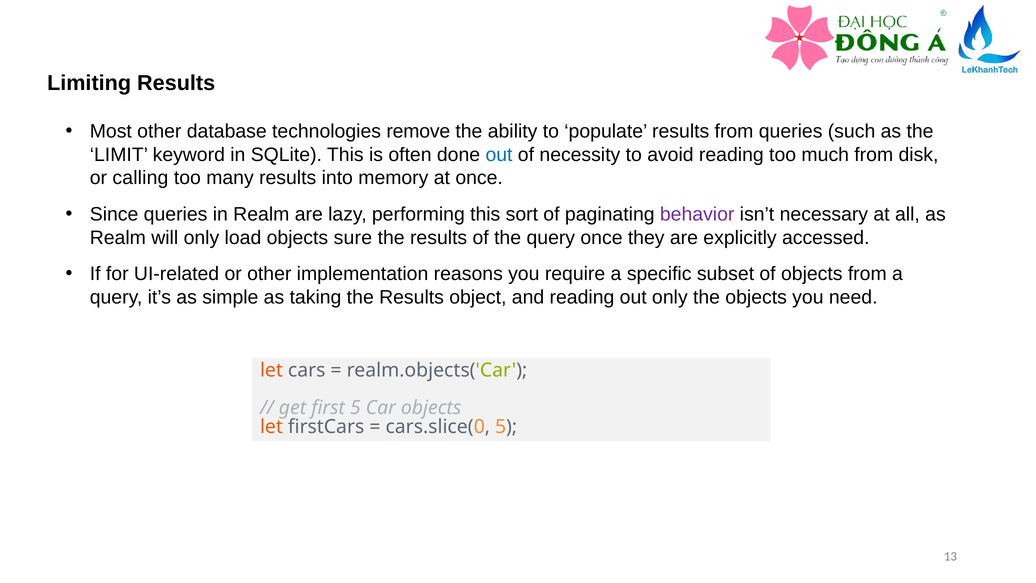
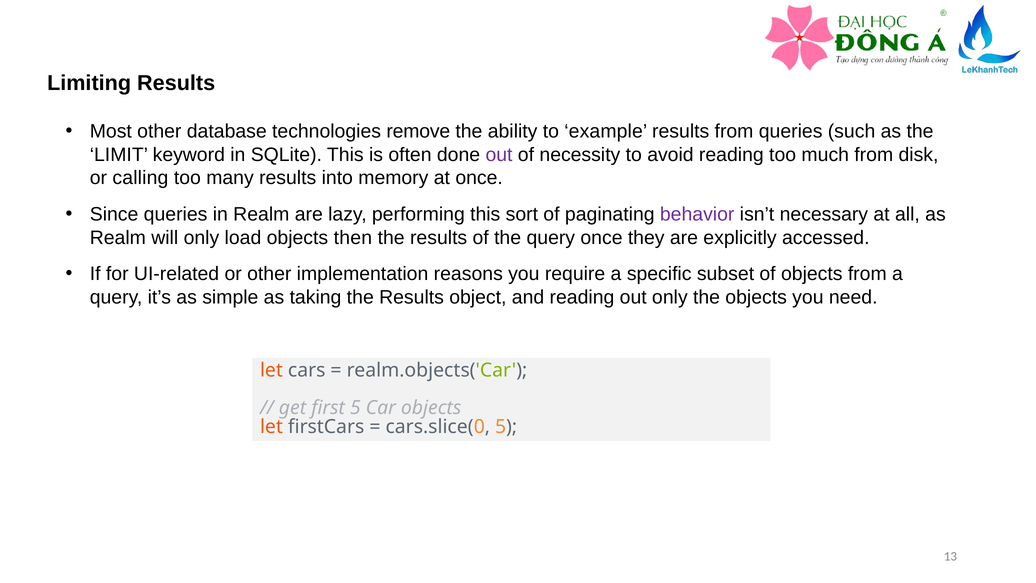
populate: populate -> example (606, 131)
out colour: blue -> purple (499, 155)
sure: sure -> then (353, 238)
